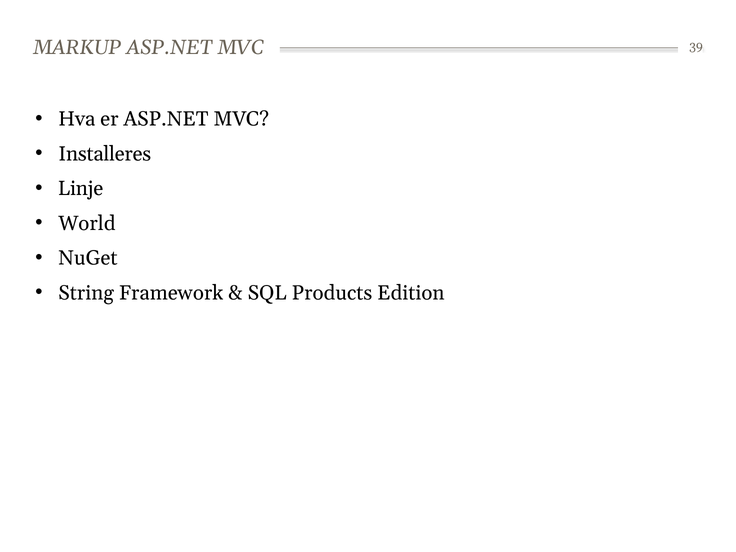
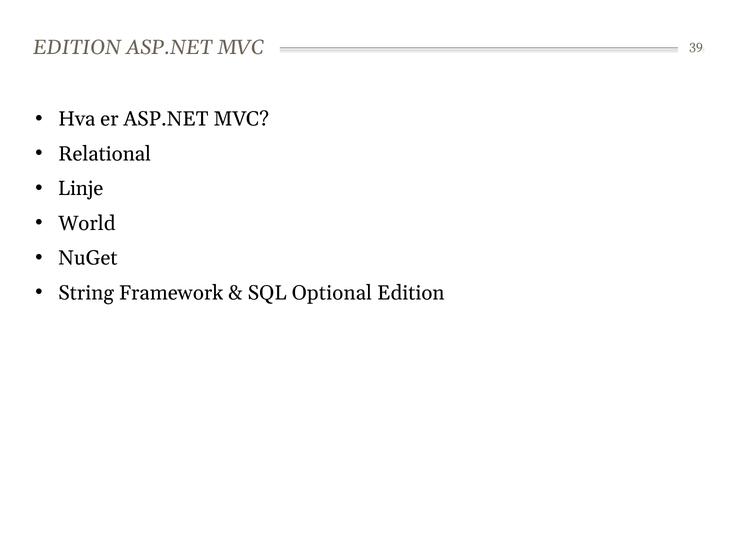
MARKUP: MARKUP -> EDITION (77, 47)
Installeres: Installeres -> Relational (105, 154)
Products: Products -> Optional (332, 293)
